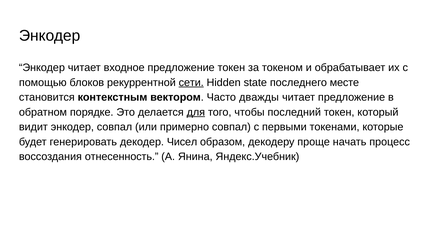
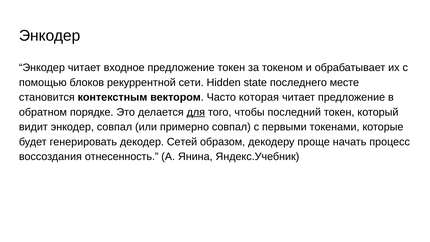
сети underline: present -> none (191, 82)
дважды: дважды -> которая (259, 97)
Чисел: Чисел -> Сетей (182, 142)
